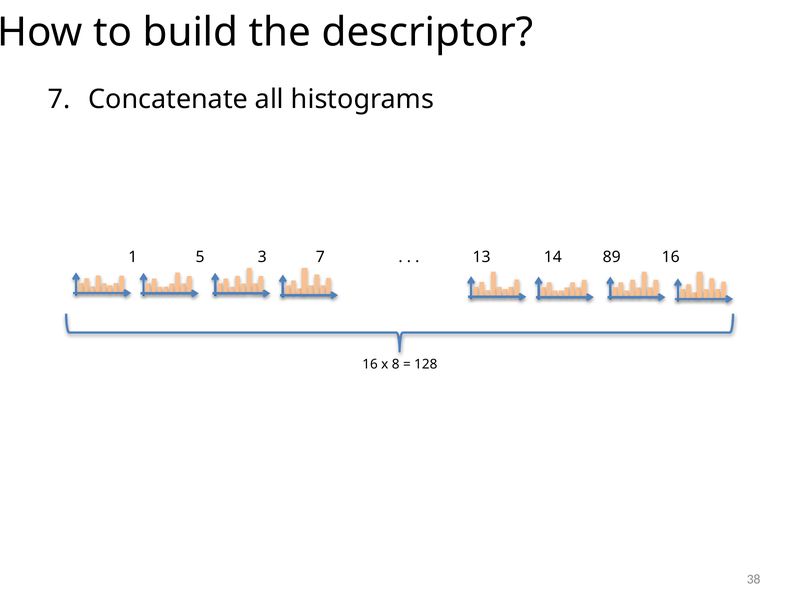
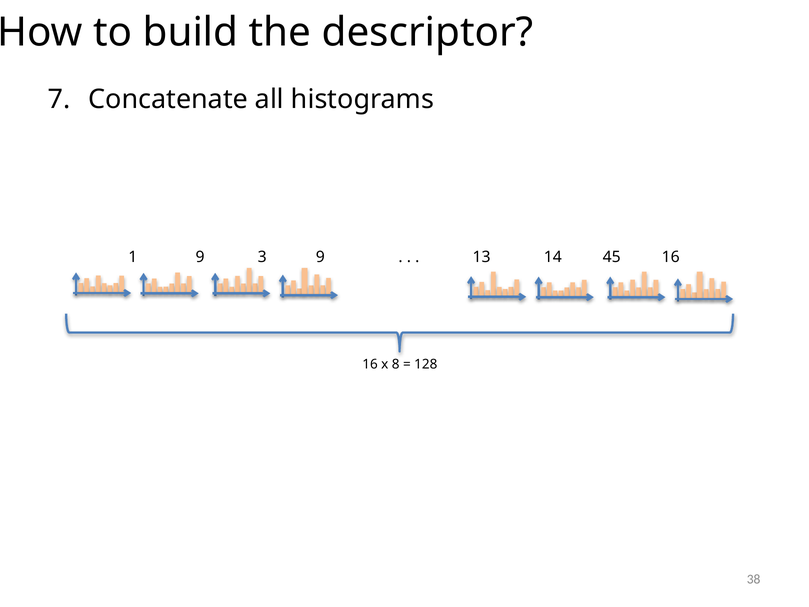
5: 5 -> 9 (200, 257)
3 7: 7 -> 9 (320, 257)
89: 89 -> 45 (612, 257)
